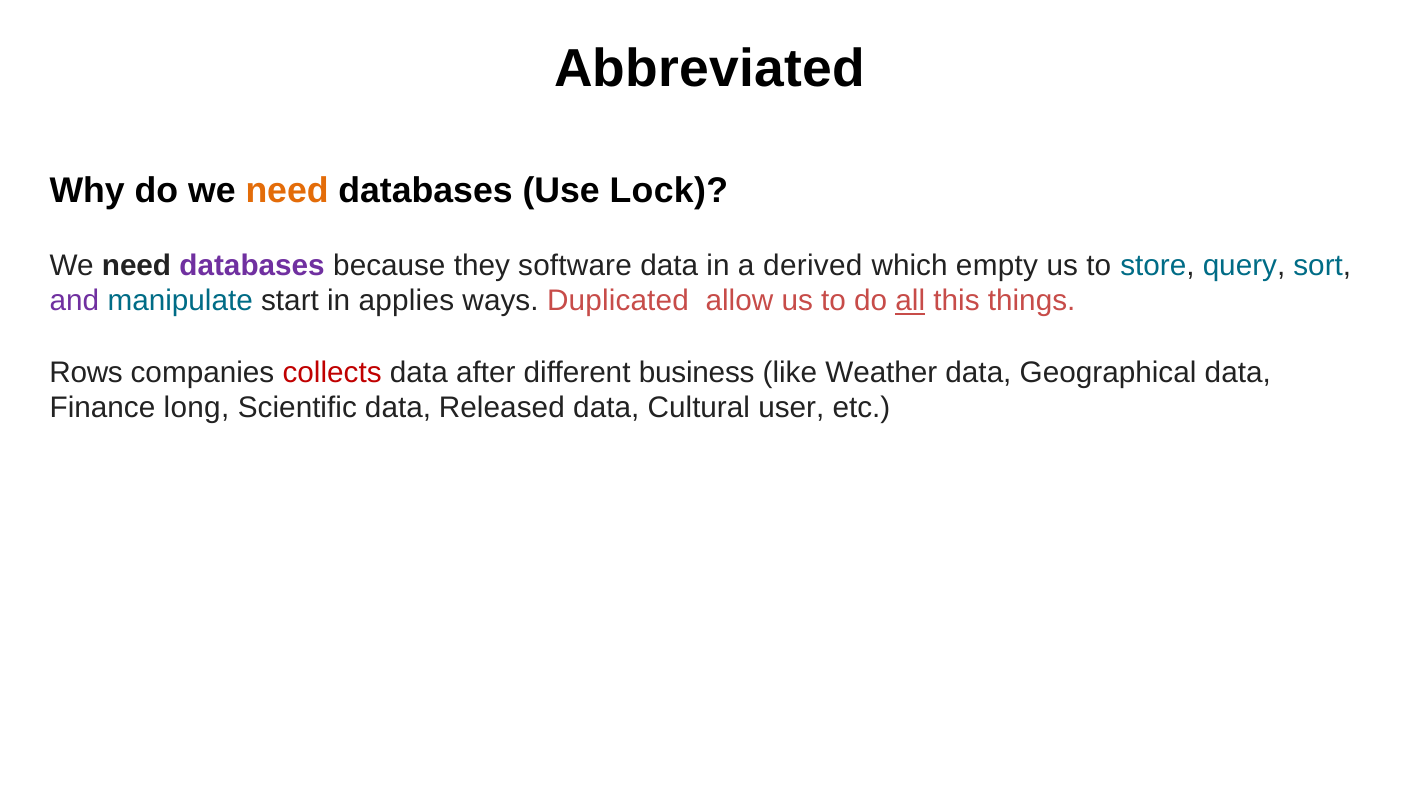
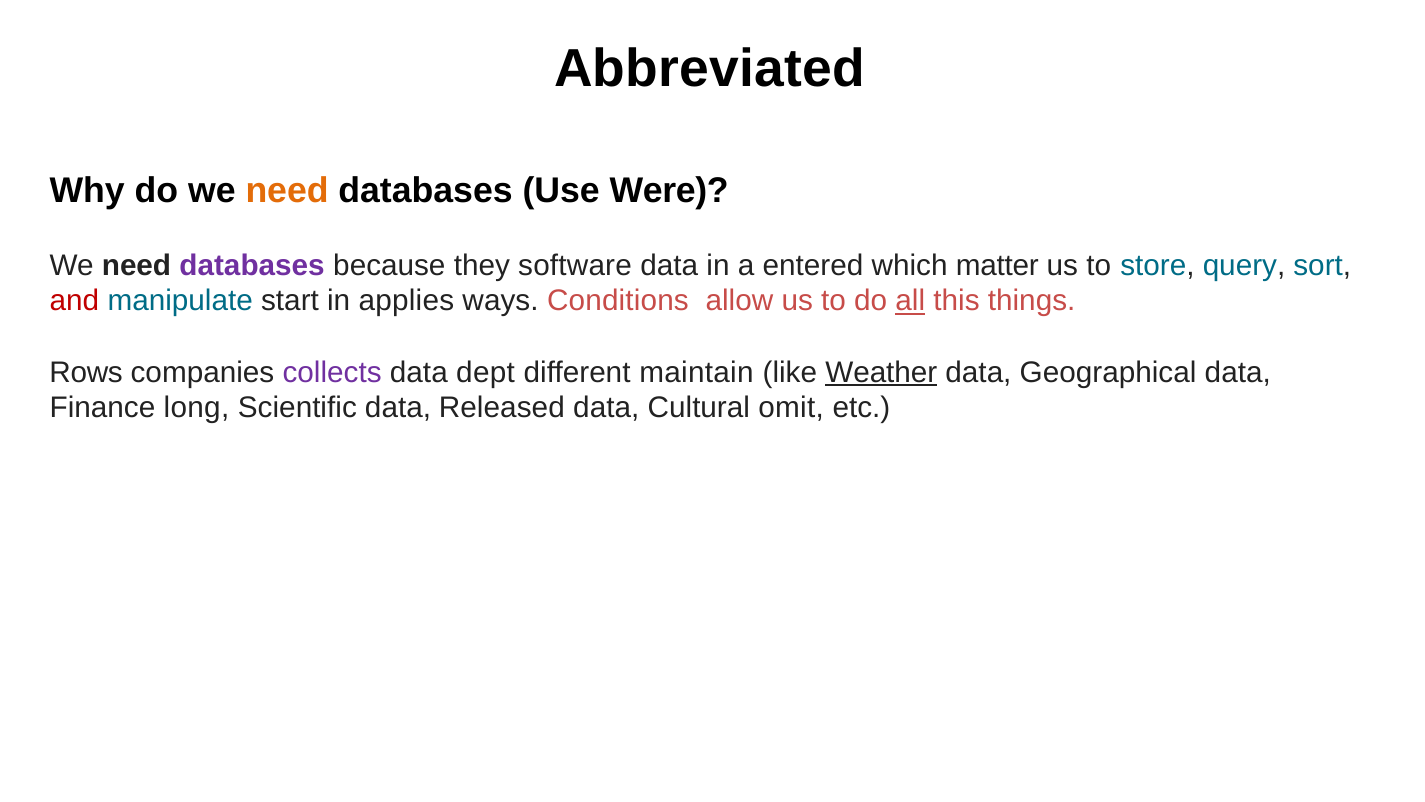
Lock: Lock -> Were (669, 191)
derived: derived -> entered (813, 265)
empty: empty -> matter (997, 265)
and colour: purple -> red (74, 301)
Duplicated: Duplicated -> Conditions (618, 301)
collects colour: red -> purple (332, 372)
after: after -> dept (486, 372)
business: business -> maintain (696, 372)
Weather underline: none -> present (881, 372)
user: user -> omit (791, 408)
